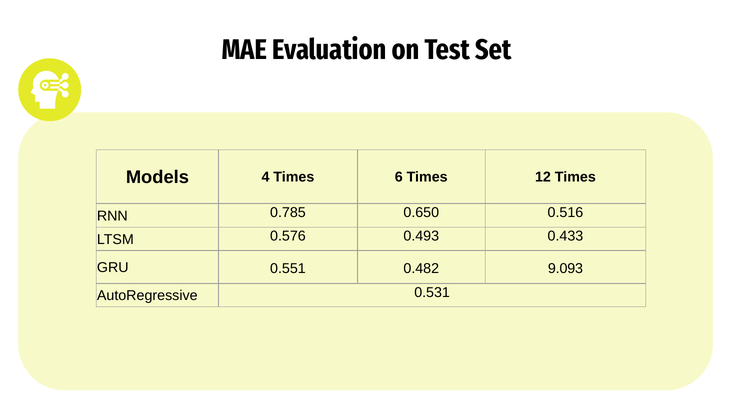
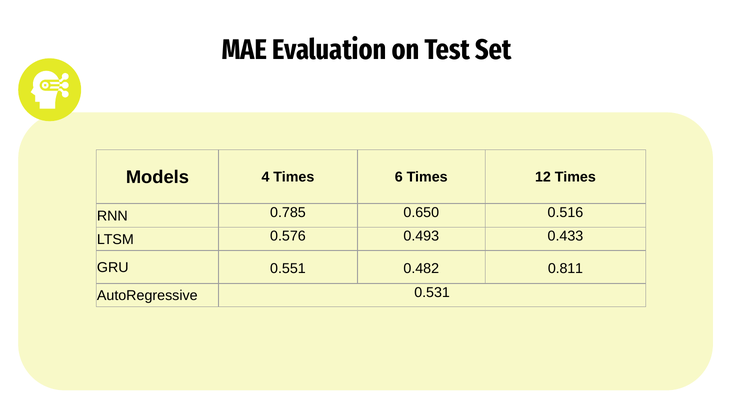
9.093: 9.093 -> 0.811 (565, 269)
